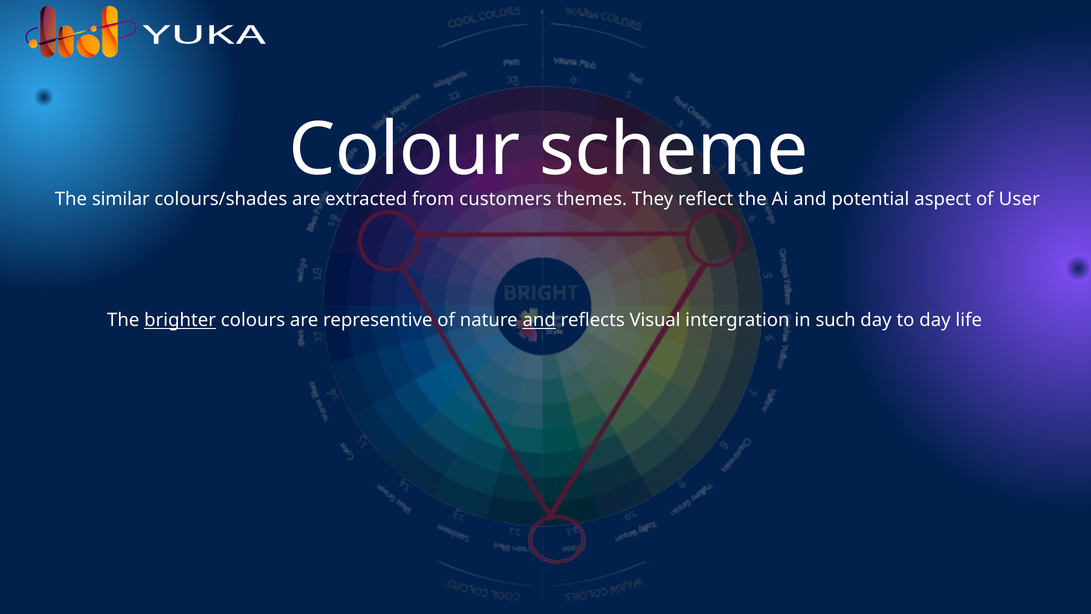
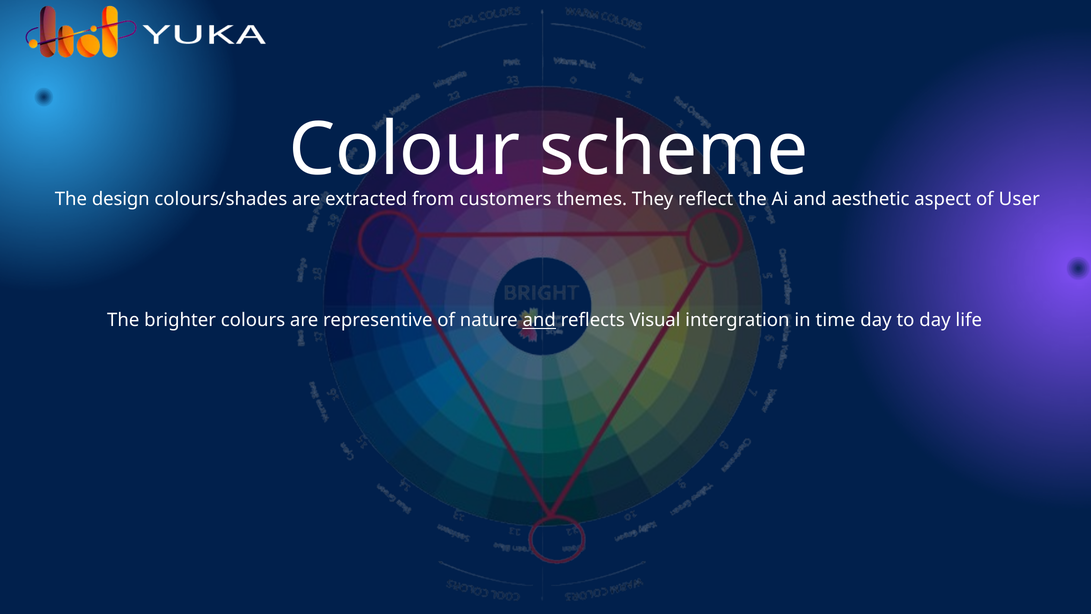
similar: similar -> design (121, 199)
potential: potential -> aesthetic (870, 199)
brighter underline: present -> none (180, 320)
such: such -> time (835, 320)
